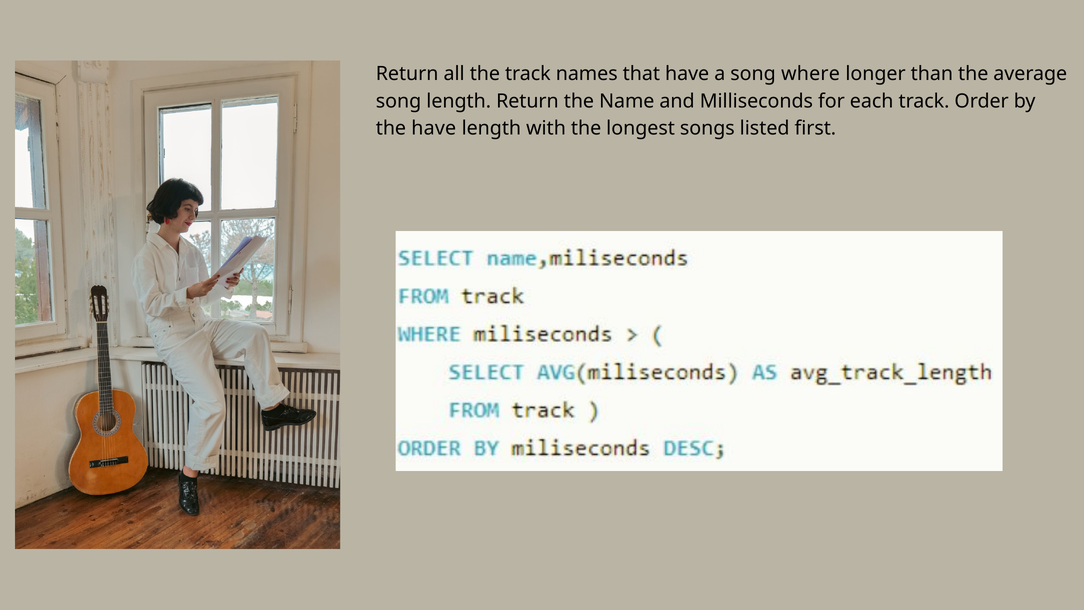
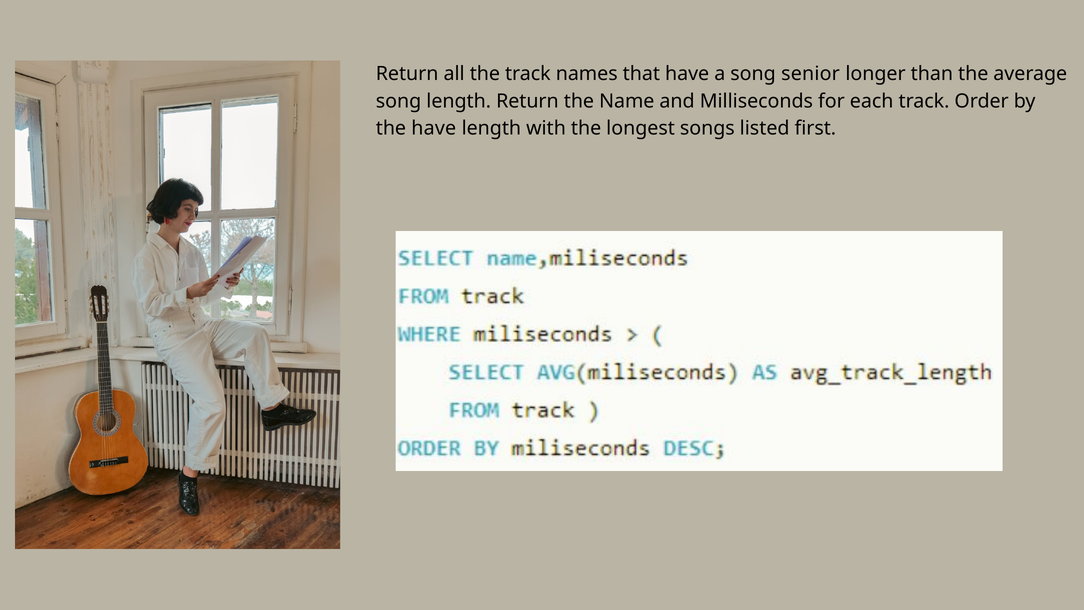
where: where -> senior (811, 74)
